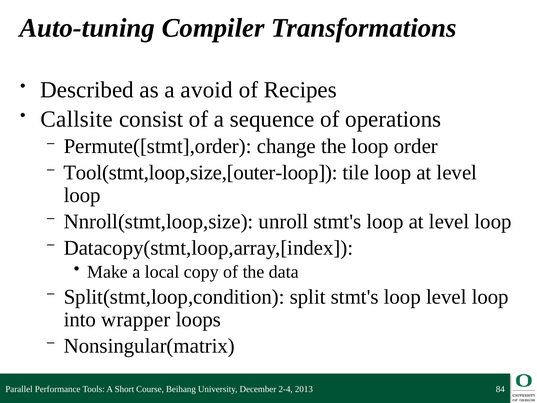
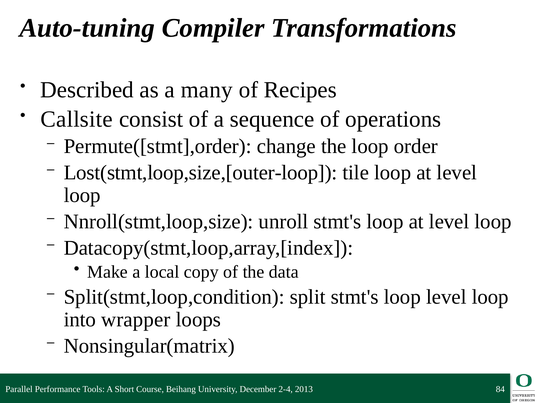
avoid: avoid -> many (207, 90)
Tool(stmt,loop,size,[outer-loop: Tool(stmt,loop,size,[outer-loop -> Lost(stmt,loop,size,[outer-loop (201, 173)
